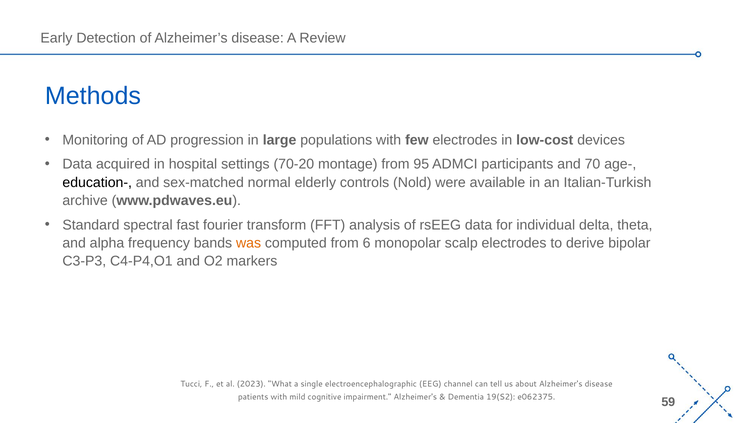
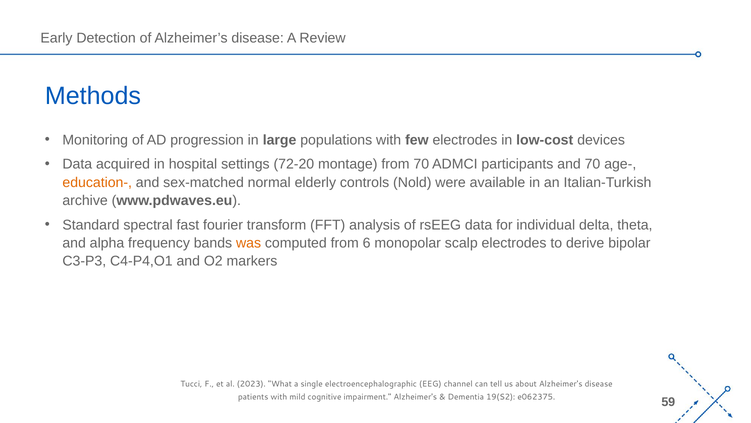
70-20: 70-20 -> 72-20 (294, 164)
from 95: 95 -> 70 (421, 164)
education- colour: black -> orange (97, 182)
